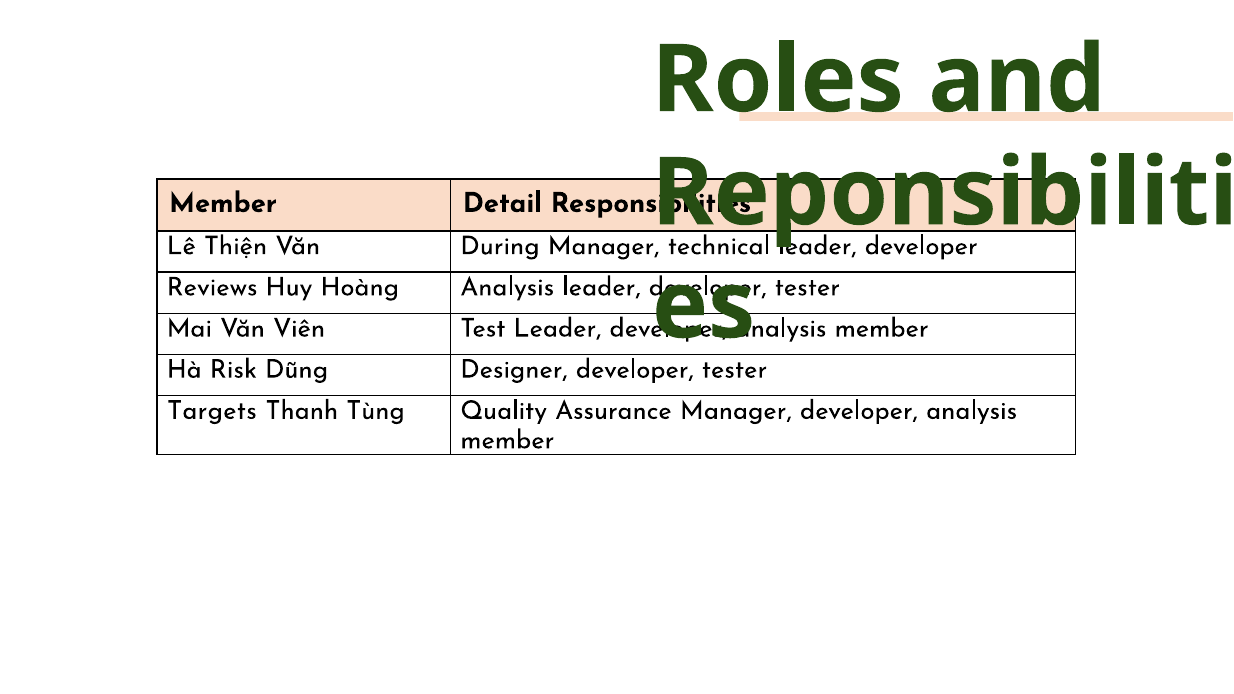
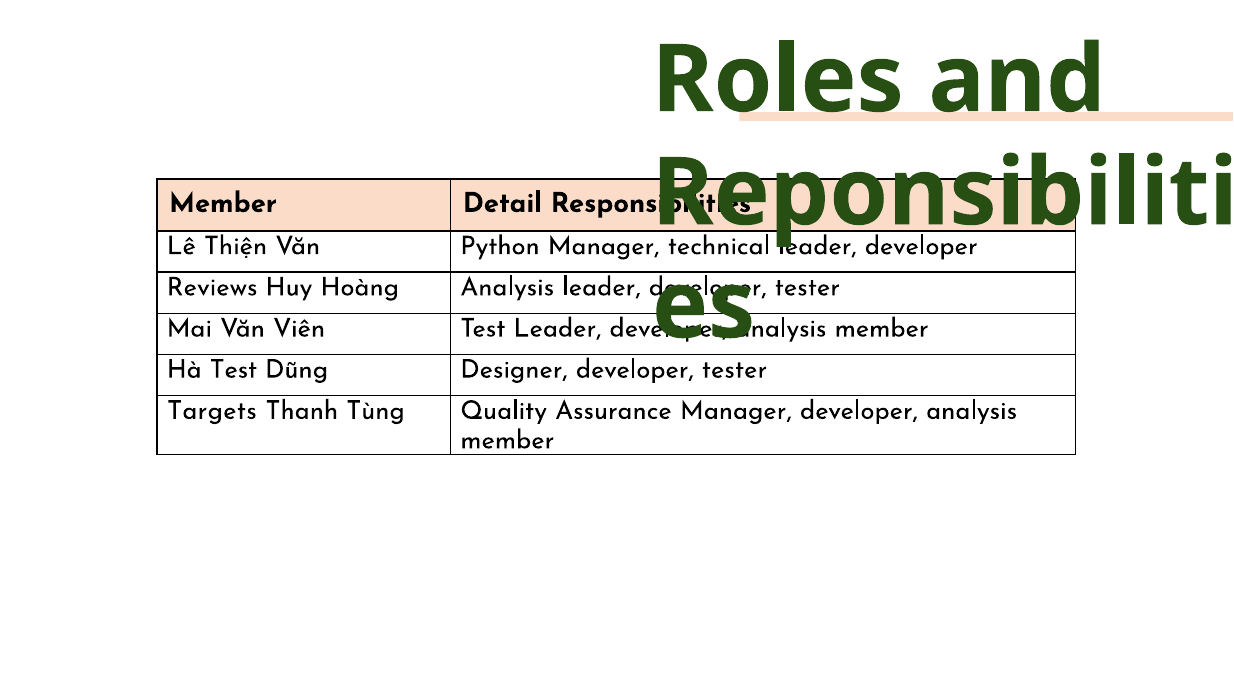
During: During -> Python (500, 246)
Hà Risk: Risk -> Test (233, 369)
